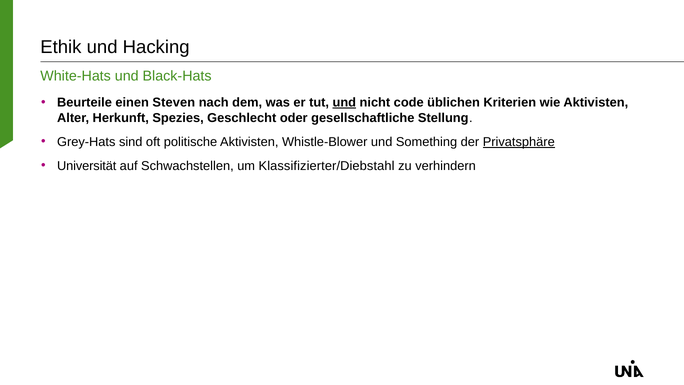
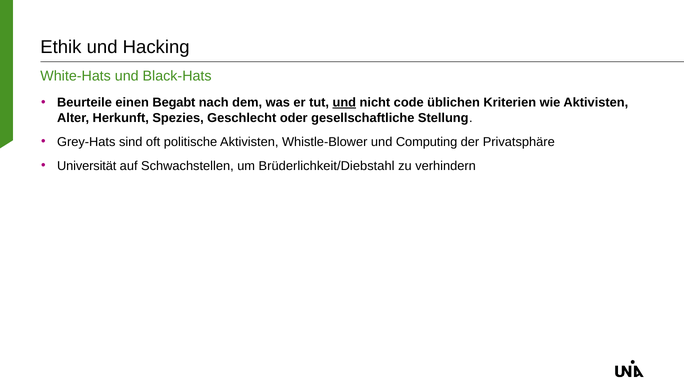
Steven: Steven -> Begabt (174, 103)
Something: Something -> Computing (427, 142)
Privatsphäre underline: present -> none (519, 142)
Klassifizierter/Diebstahl: Klassifizierter/Diebstahl -> Brüderlichkeit/Diebstahl (327, 166)
